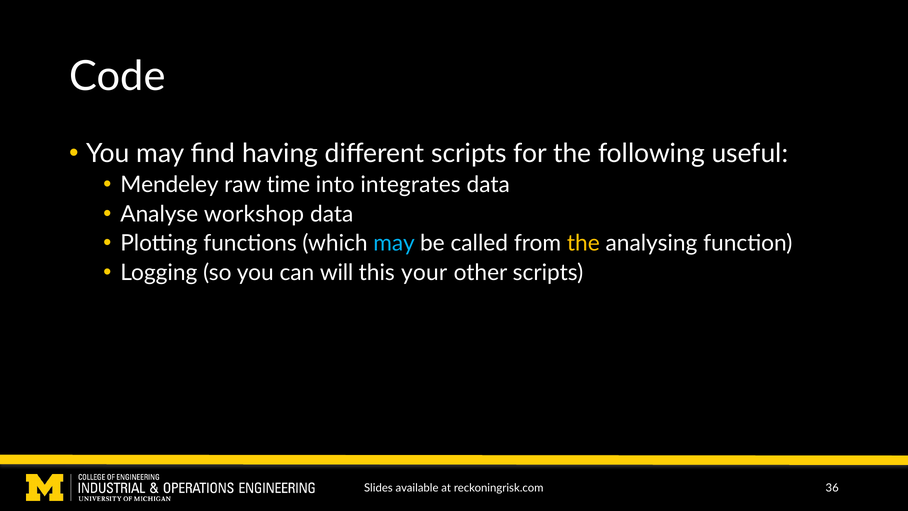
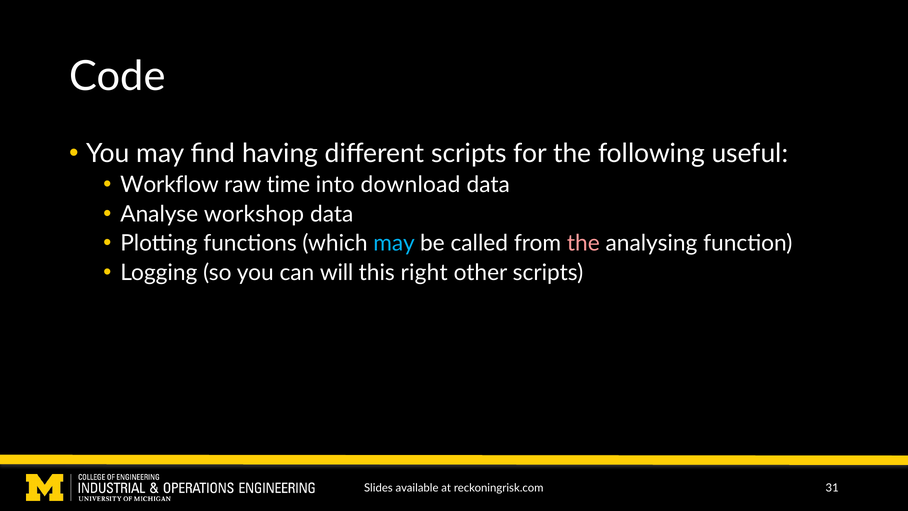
Mendeley: Mendeley -> Workflow (169, 185)
integrates: integrates -> download (410, 185)
the colour: yellow -> pink (583, 243)
your: your -> right (424, 272)
36: 36 -> 31 (832, 488)
